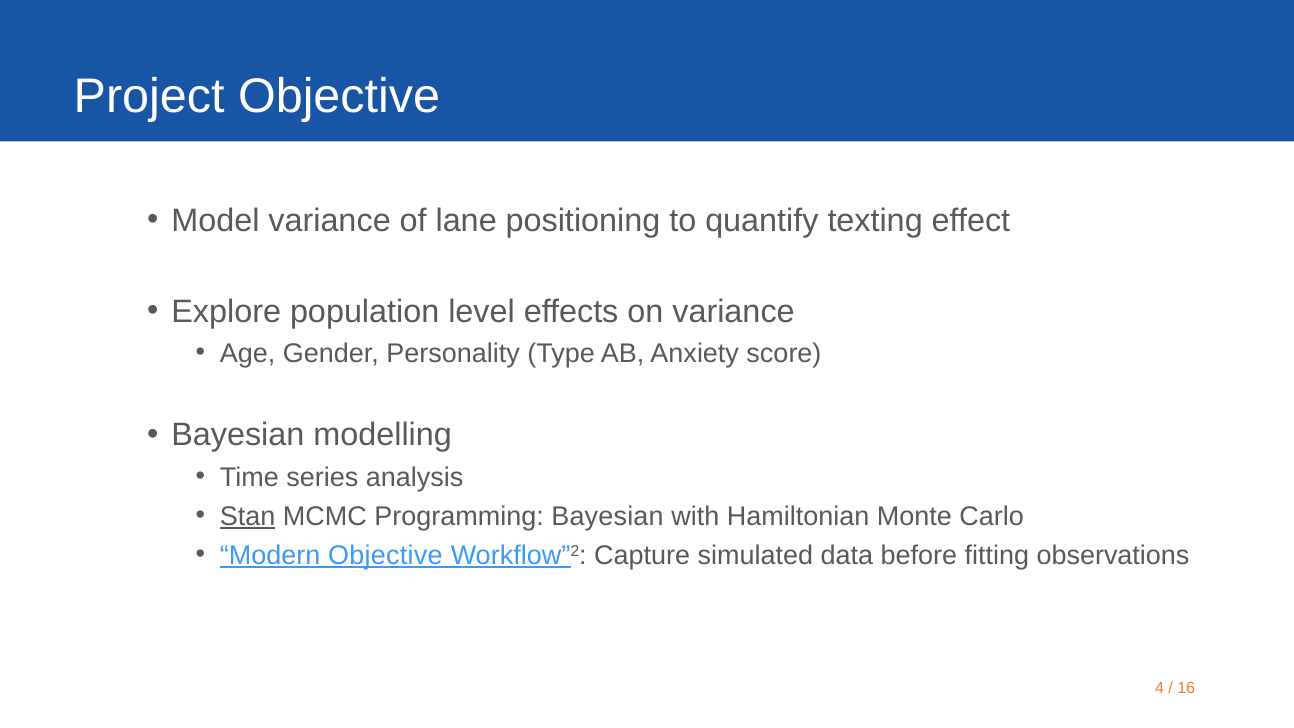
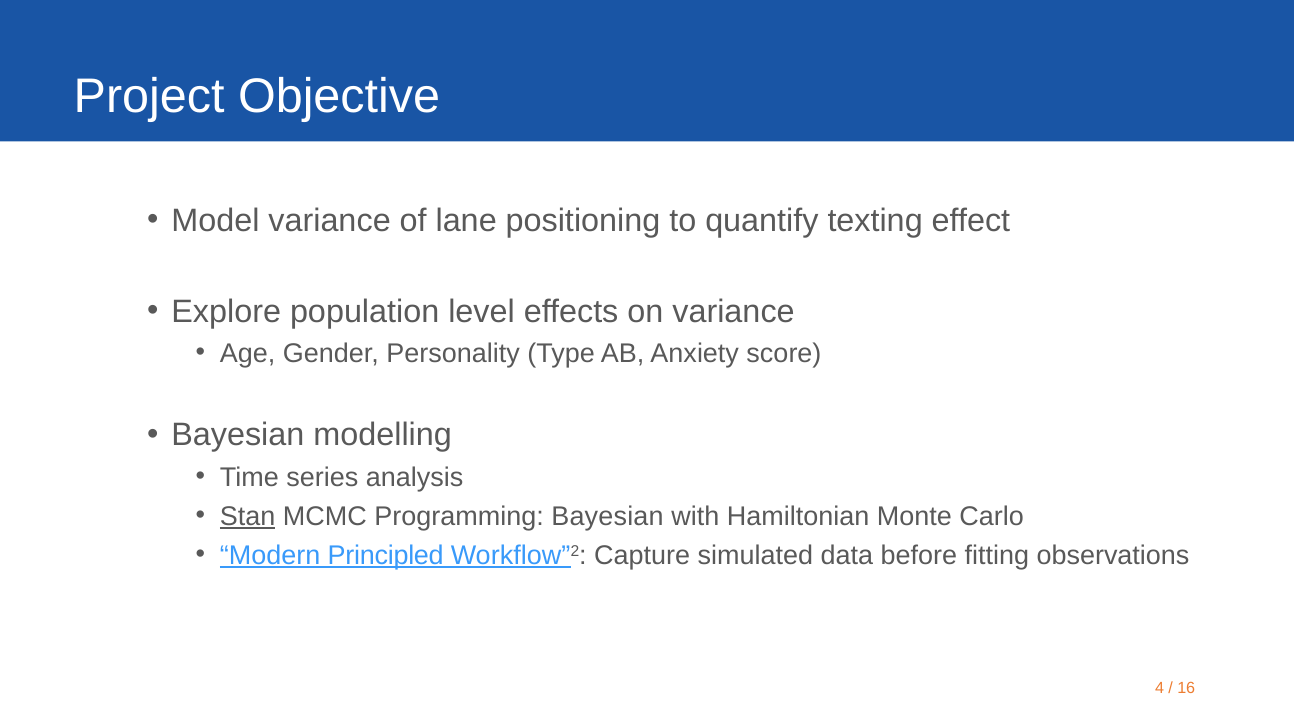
Modern Objective: Objective -> Principled (386, 555)
